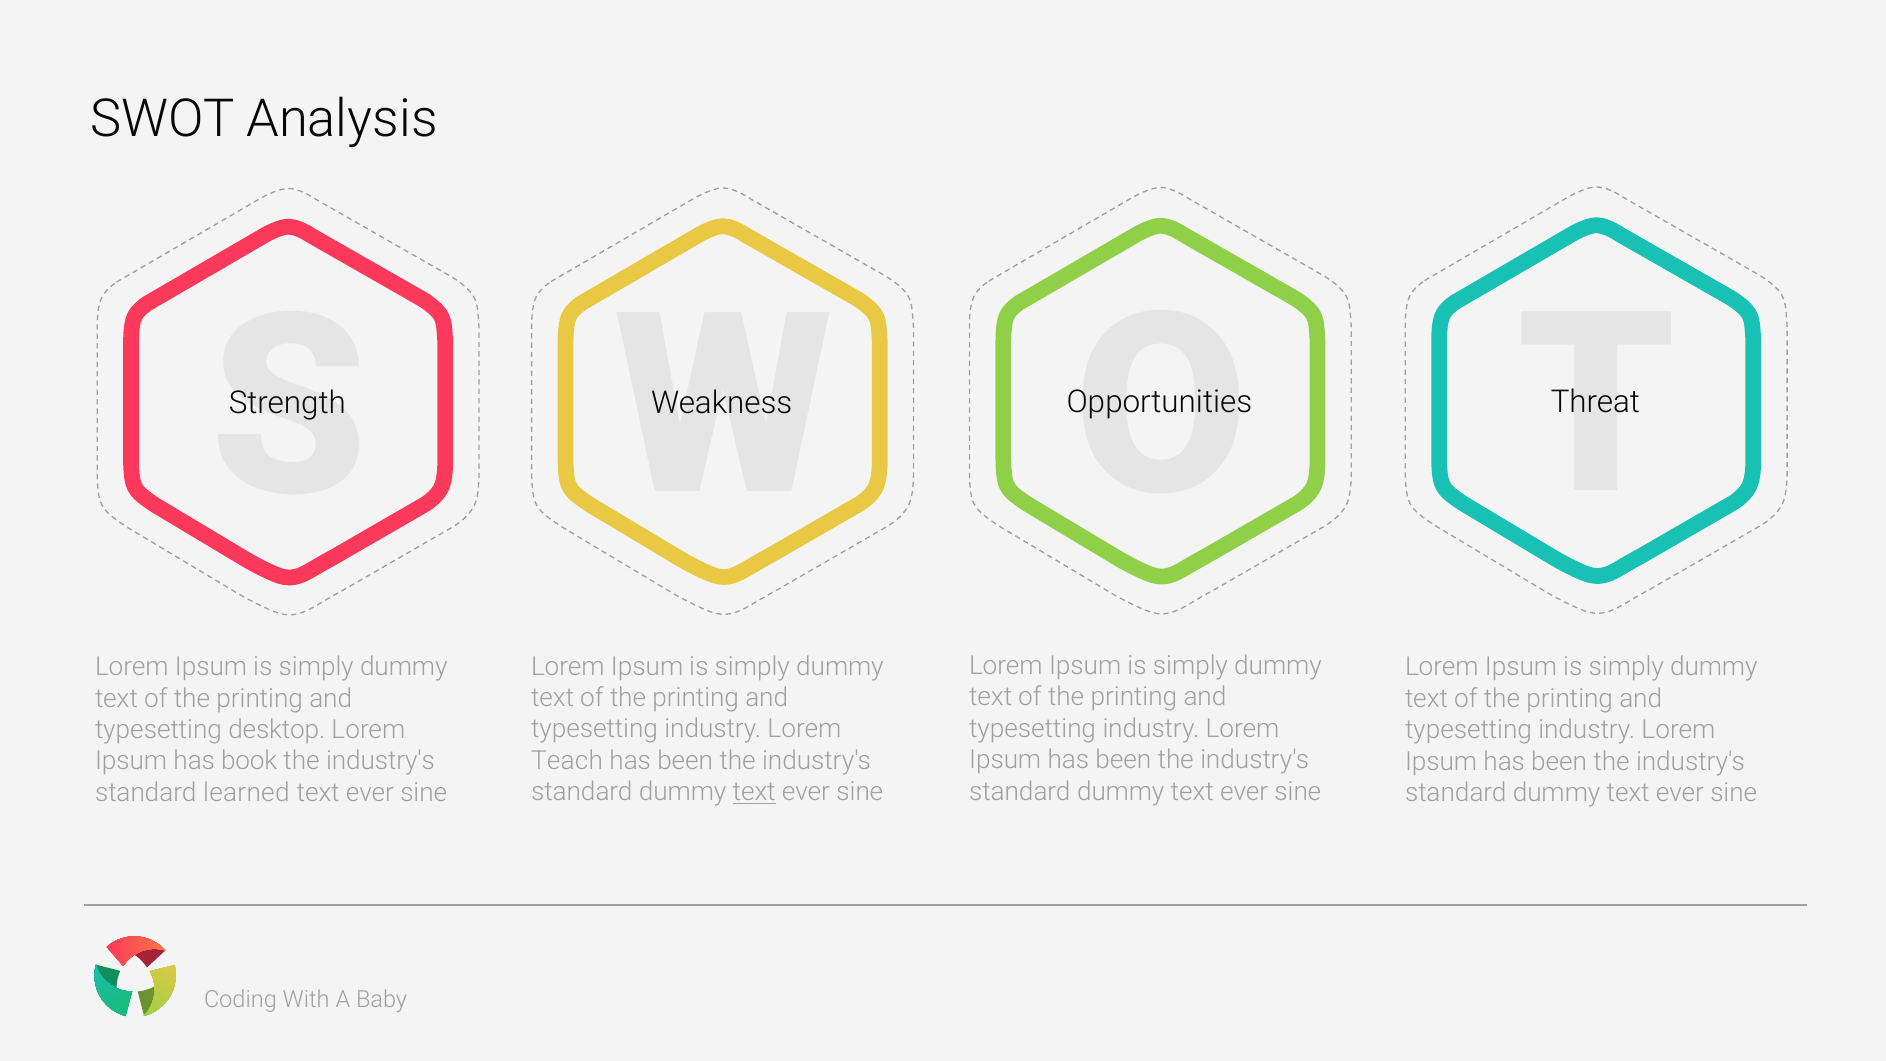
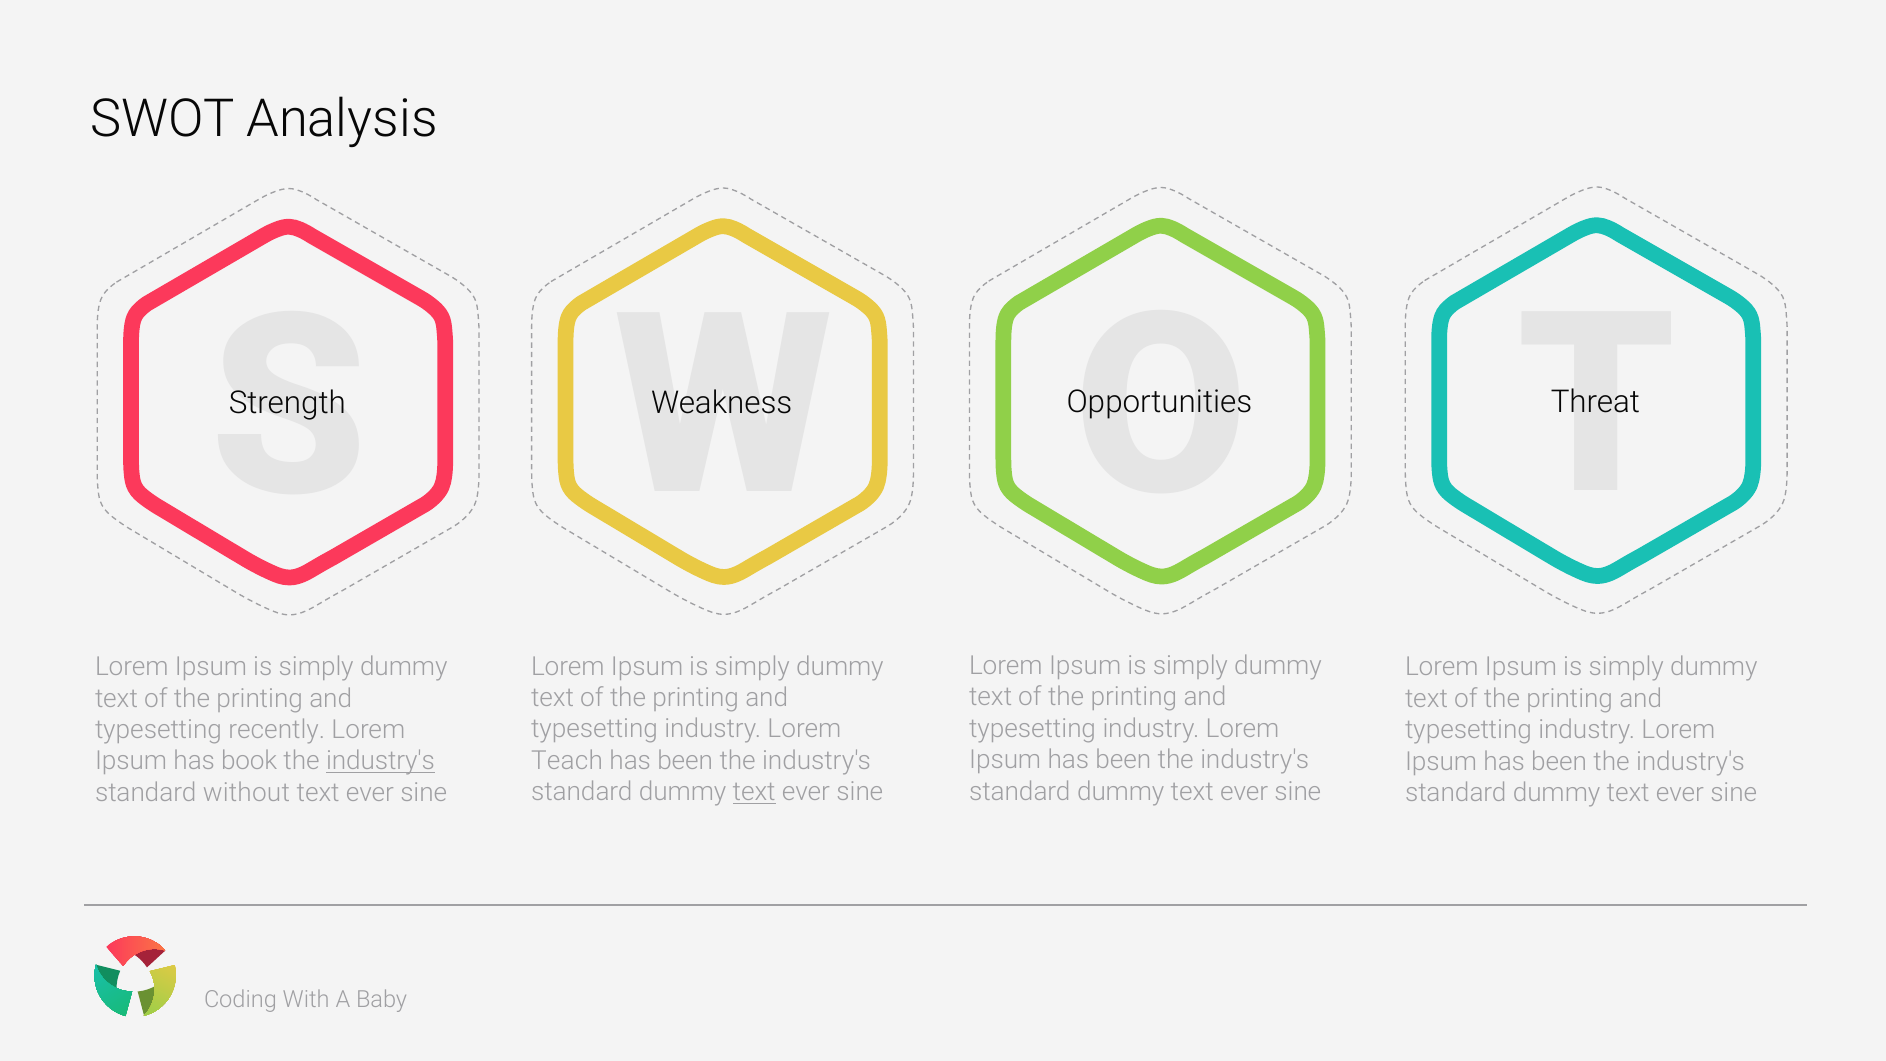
desktop: desktop -> recently (277, 730)
industry's underline: none -> present (381, 761)
learned: learned -> without (246, 793)
